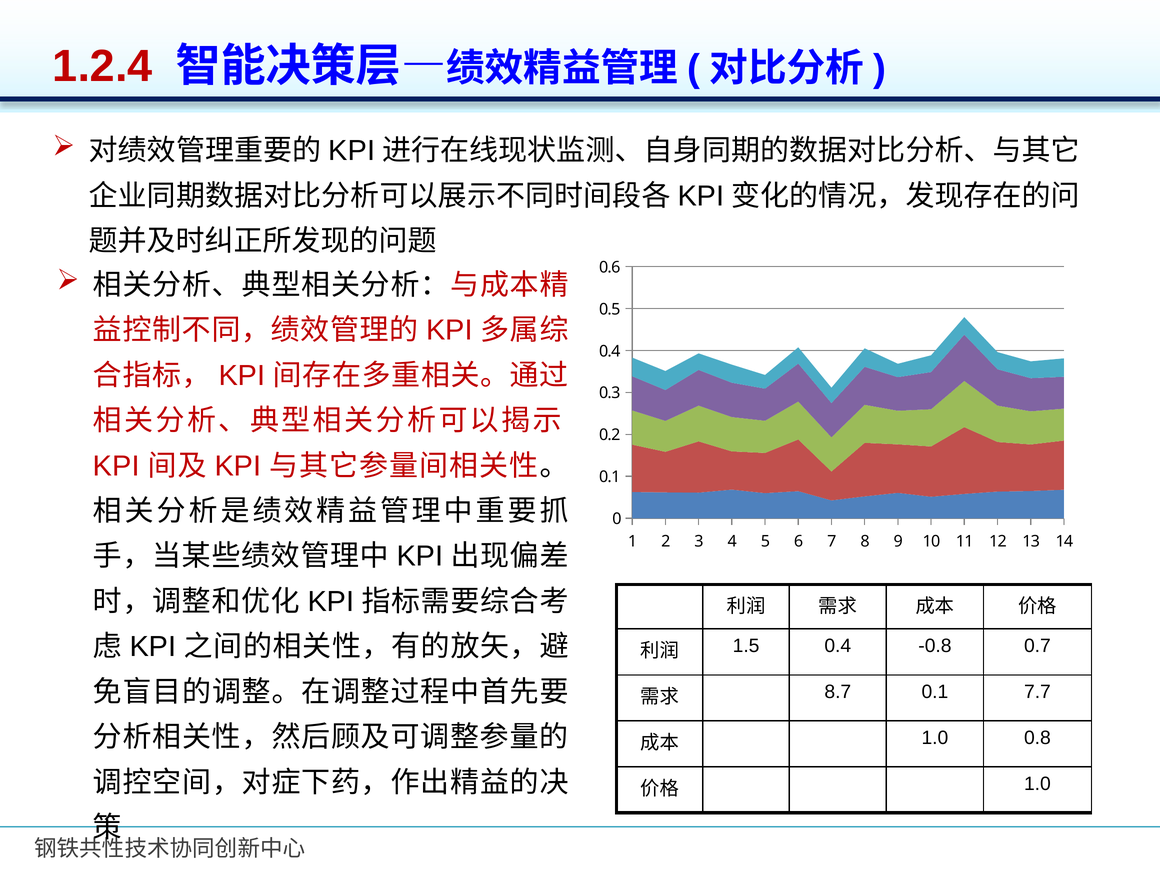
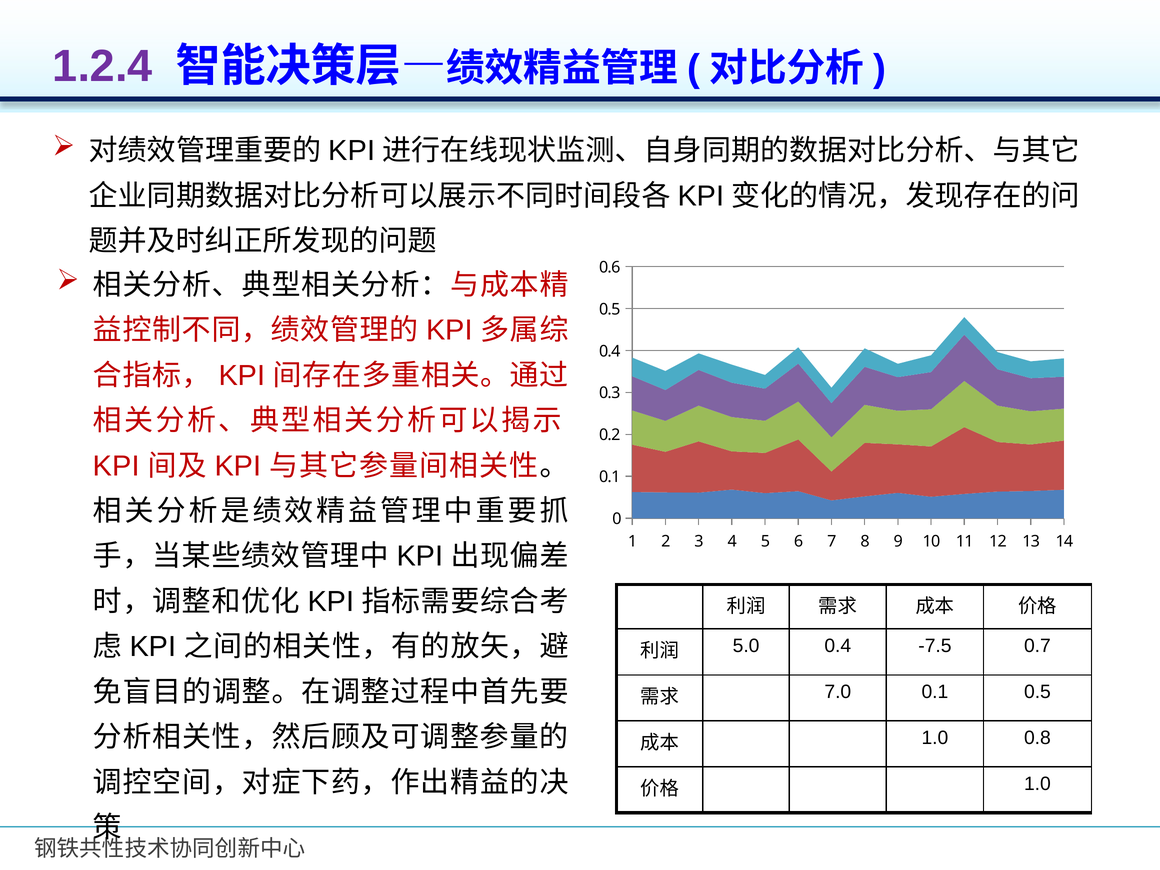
1.2.4 colour: red -> purple (103, 67)
1.5: 1.5 -> 5.0 (746, 646)
-0.8: -0.8 -> -7.5 (935, 646)
8.7: 8.7 -> 7.0 (838, 692)
0.1 7.7: 7.7 -> 0.5 (1037, 692)
